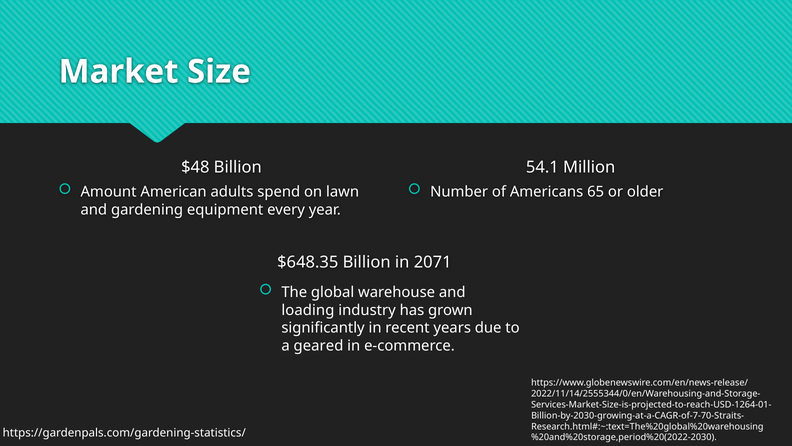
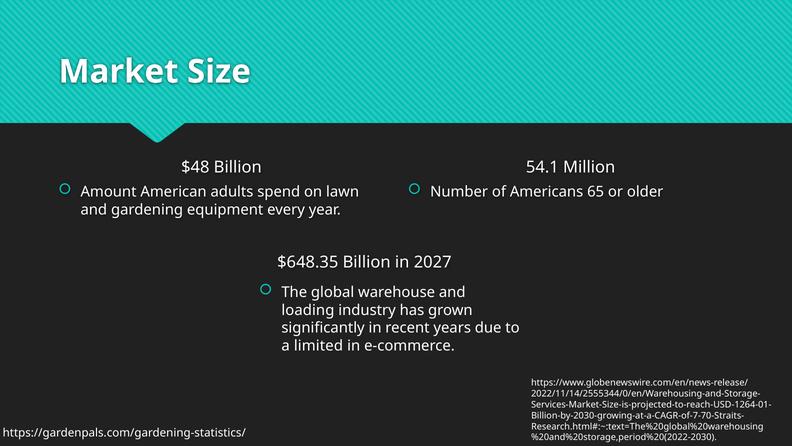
2071: 2071 -> 2027 (433, 262)
geared: geared -> limited (318, 345)
